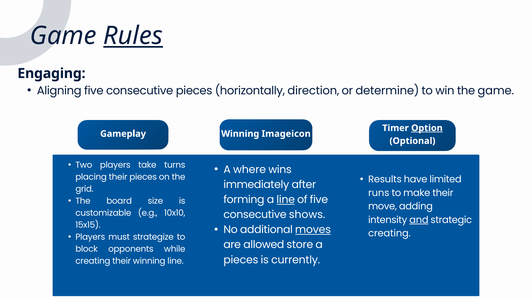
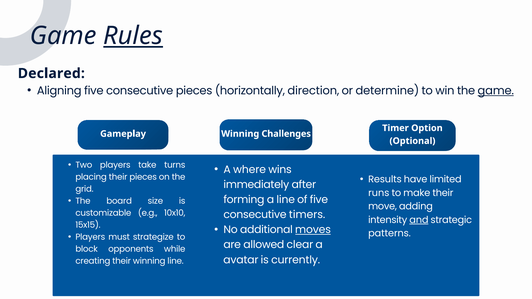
Engaging: Engaging -> Declared (51, 73)
game underline: none -> present (496, 91)
Option underline: present -> none (427, 128)
Imageicon: Imageicon -> Challenges (286, 134)
line underline: present -> none (286, 200)
shows: shows -> timers (307, 215)
creating: creating -> patterns (389, 234)
store: store -> clear (300, 245)
pieces: pieces -> avatar (241, 260)
